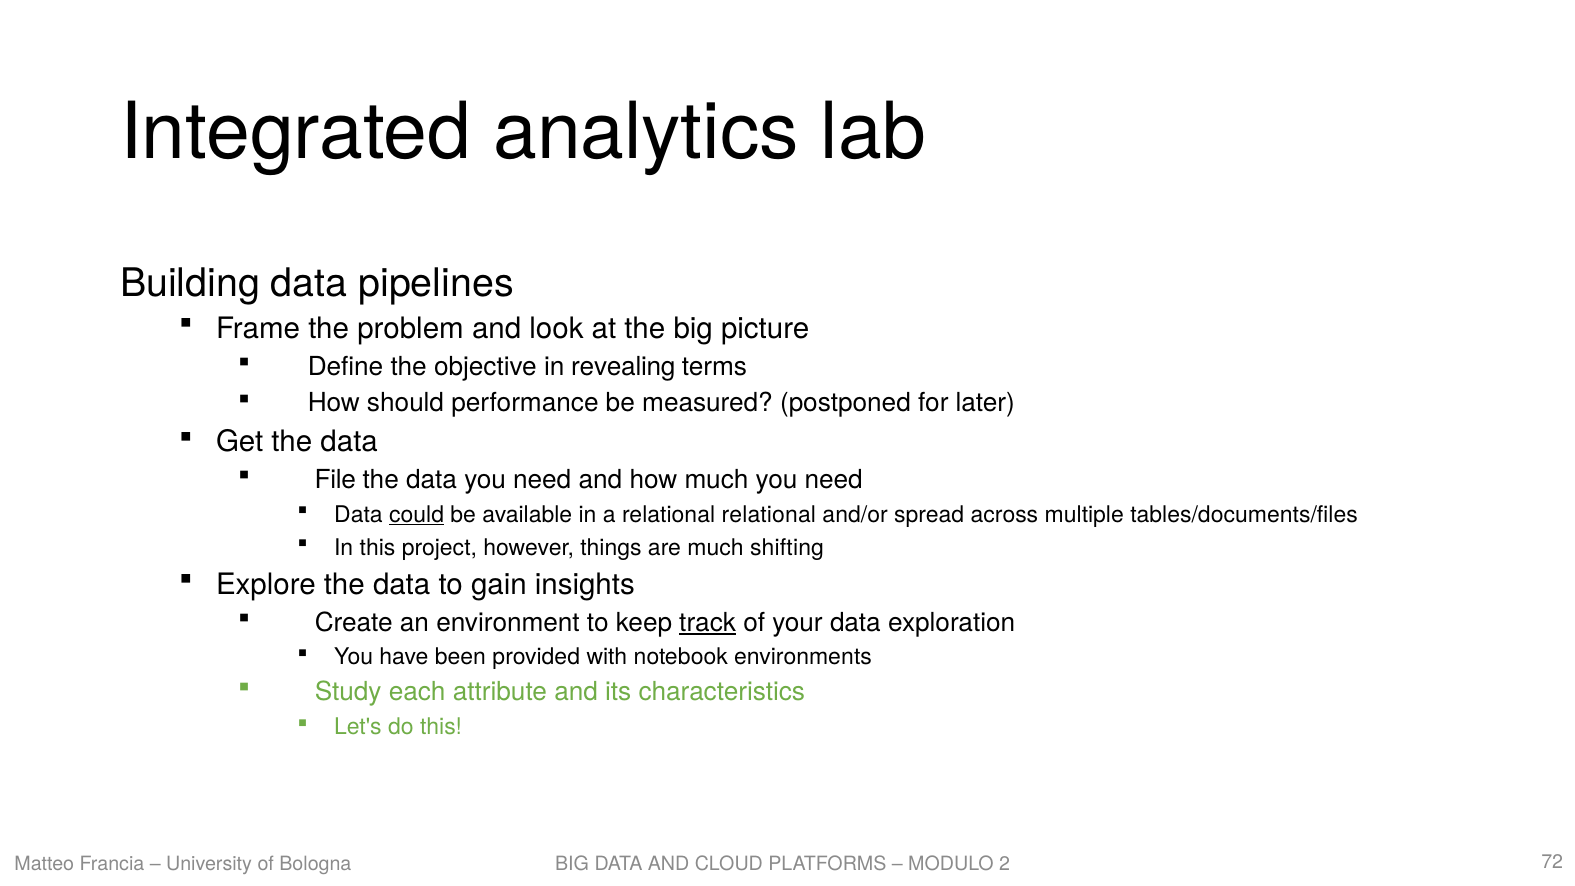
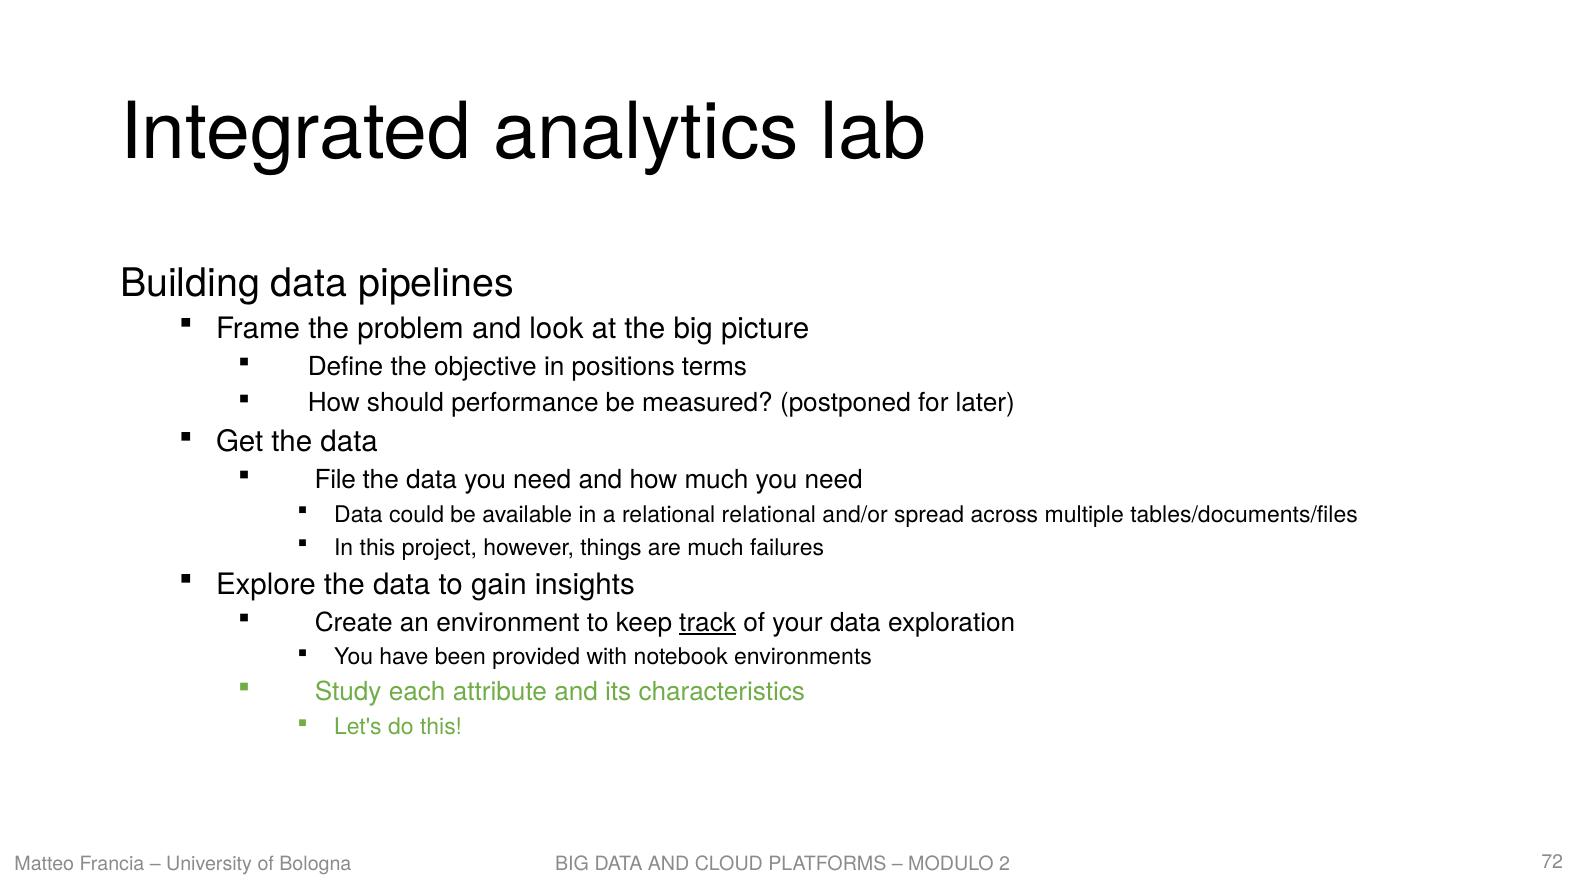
revealing: revealing -> positions (623, 367)
could underline: present -> none (417, 515)
shifting: shifting -> failures (787, 548)
